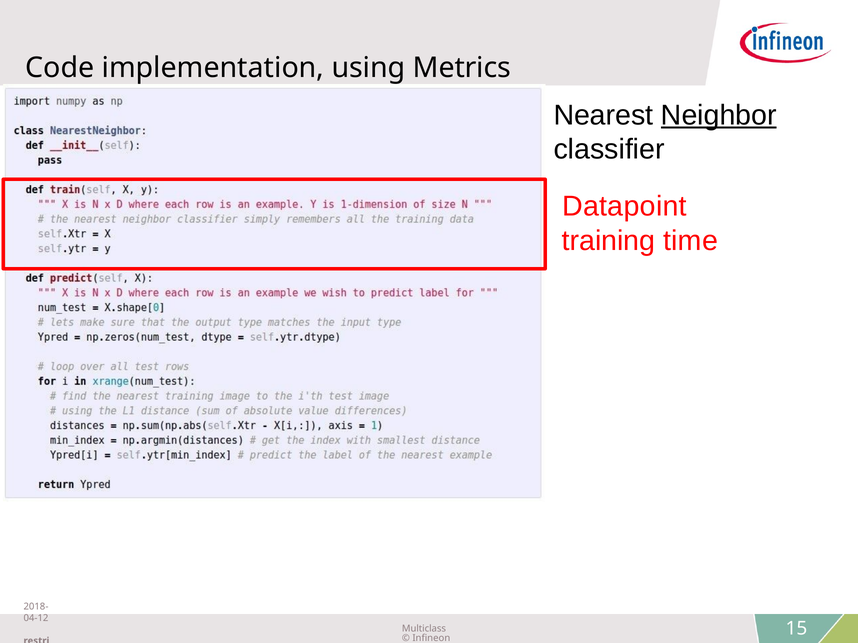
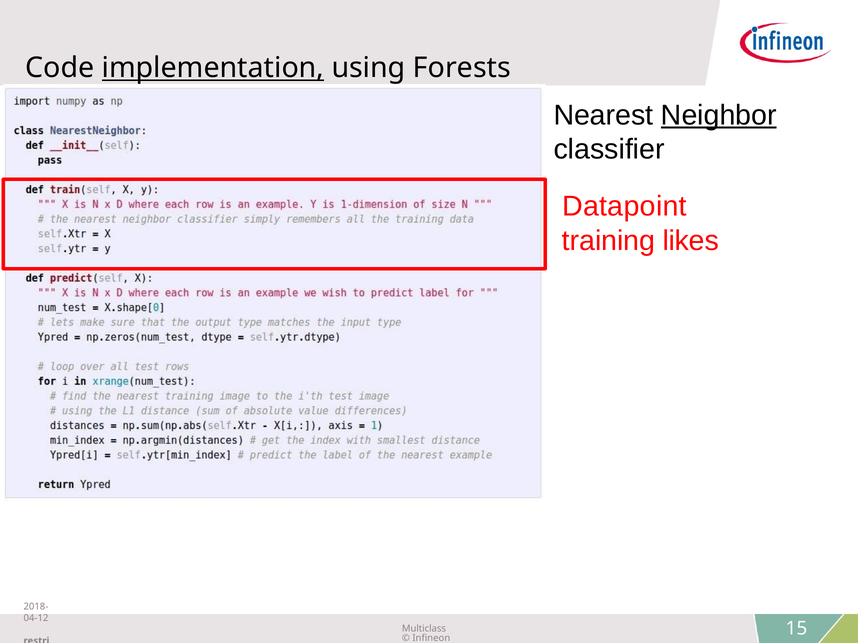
implementation underline: none -> present (213, 68)
Metrics: Metrics -> Forests (462, 68)
time: time -> likes (691, 241)
